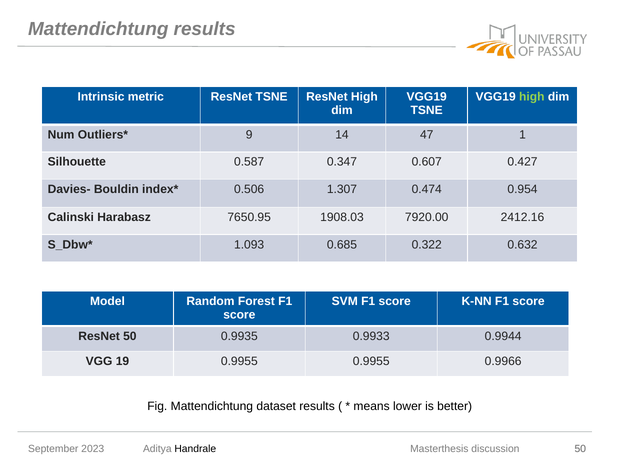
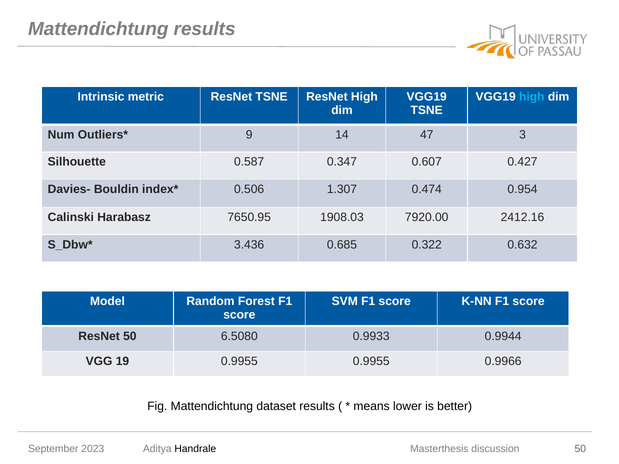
high colour: light green -> light blue (532, 97)
1: 1 -> 3 (522, 135)
1.093: 1.093 -> 3.436 (249, 245)
0.9935: 0.9935 -> 6.5080 (239, 336)
